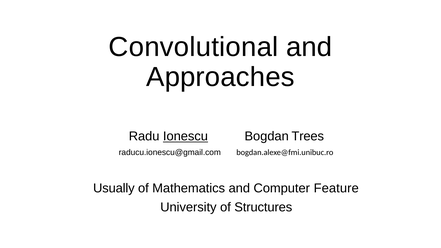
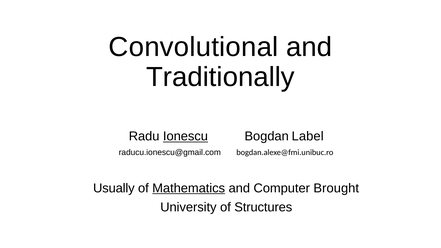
Approaches: Approaches -> Traditionally (220, 77)
Trees: Trees -> Label (308, 136)
Mathematics underline: none -> present (189, 188)
Feature: Feature -> Brought (336, 188)
